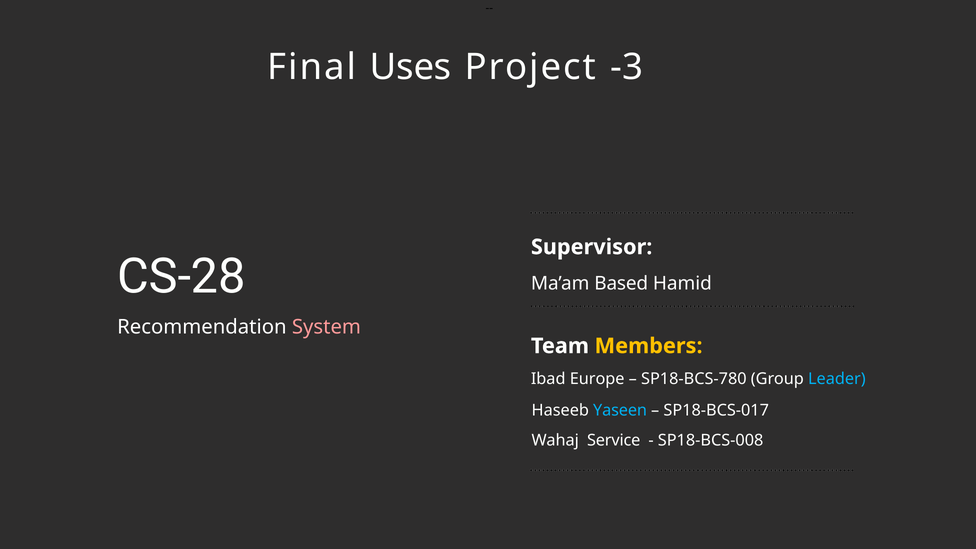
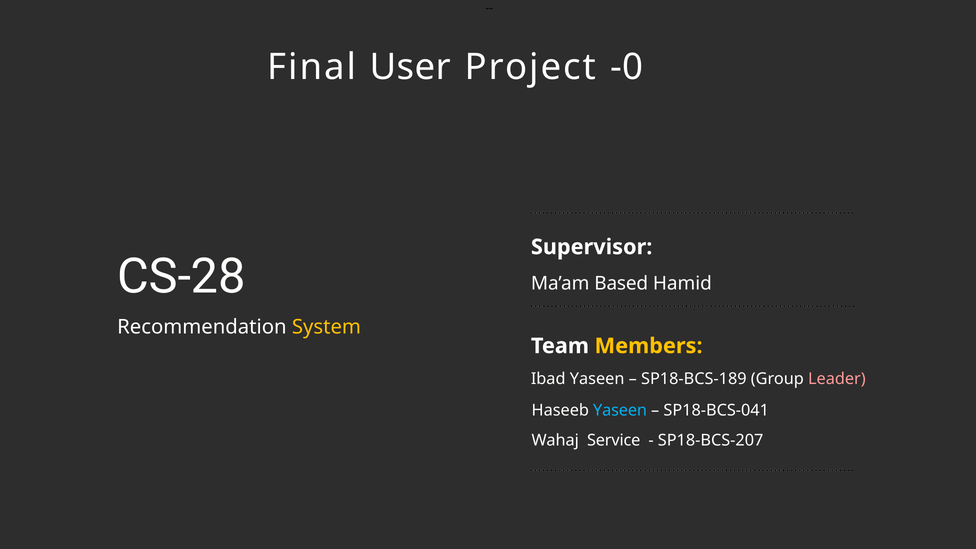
Uses: Uses -> User (410, 67)
-3: -3 -> -0 (627, 67)
System colour: pink -> yellow (326, 327)
Ibad Europe: Europe -> Yaseen (597, 379)
SP18-BCS-780: SP18-BCS-780 -> SP18-BCS-189 (694, 379)
Leader colour: light blue -> pink (837, 379)
SP18-BCS-017: SP18-BCS-017 -> SP18-BCS-041 (716, 411)
SP18-BCS-008: SP18-BCS-008 -> SP18-BCS-207 (711, 441)
